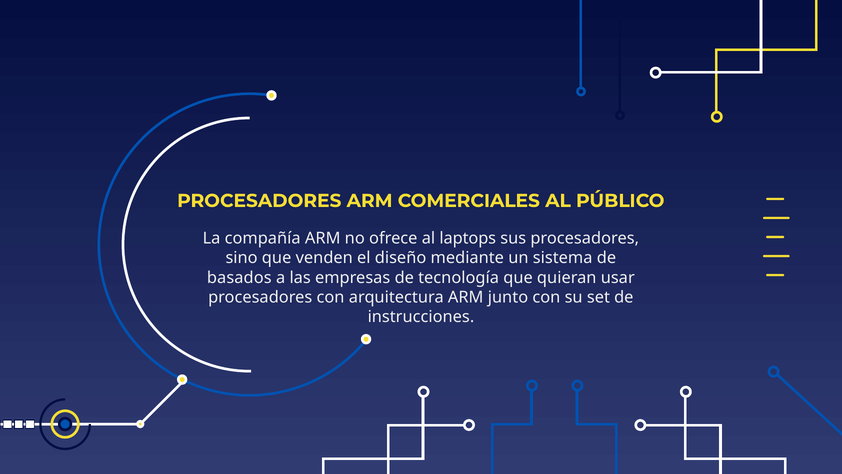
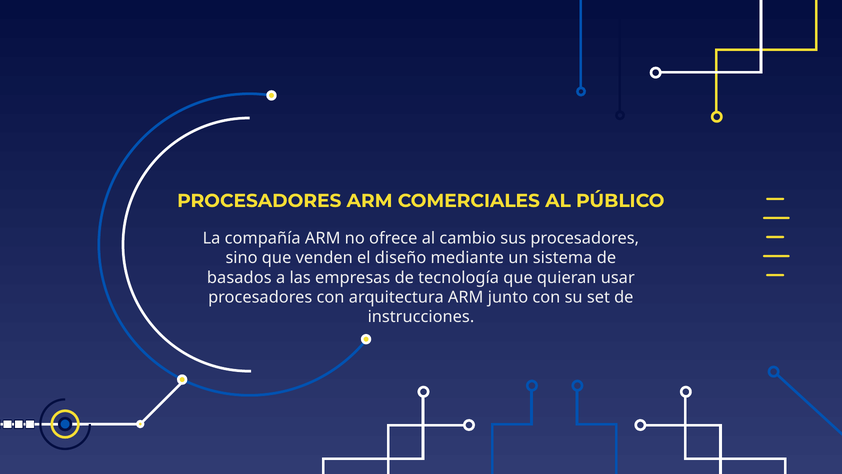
laptops: laptops -> cambio (468, 238)
